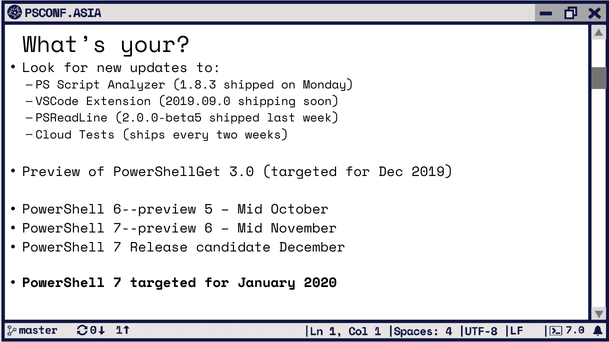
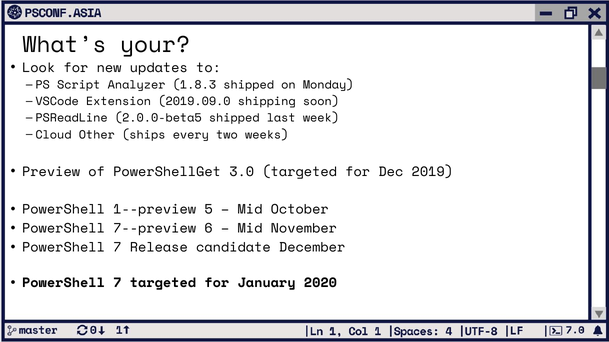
Tests: Tests -> Other (97, 135)
6--preview: 6--preview -> 1--preview (155, 210)
